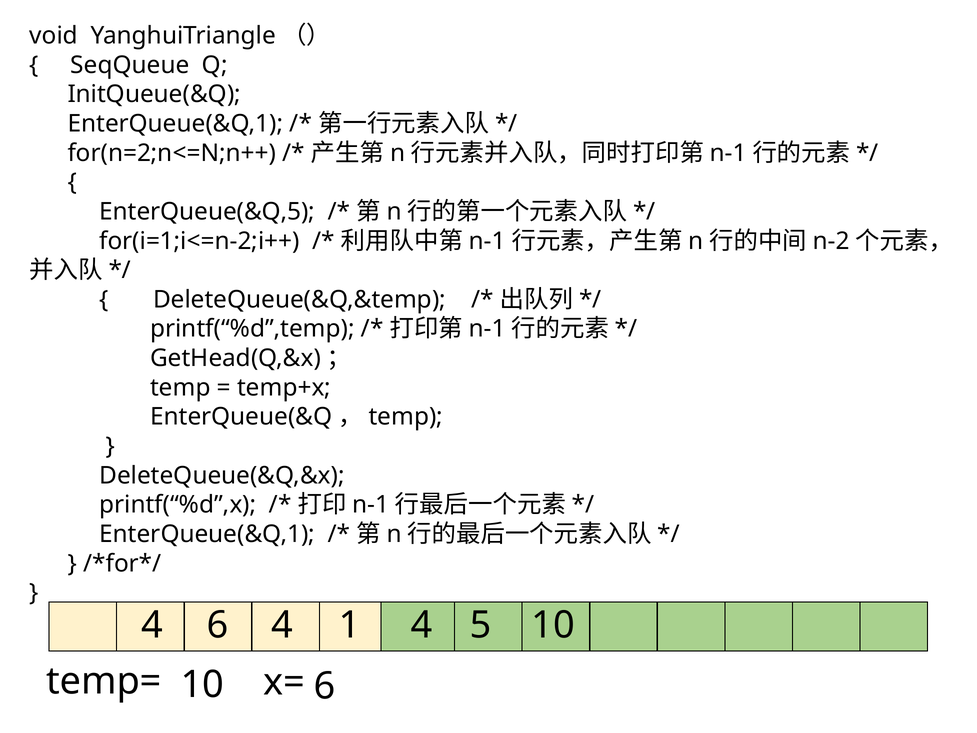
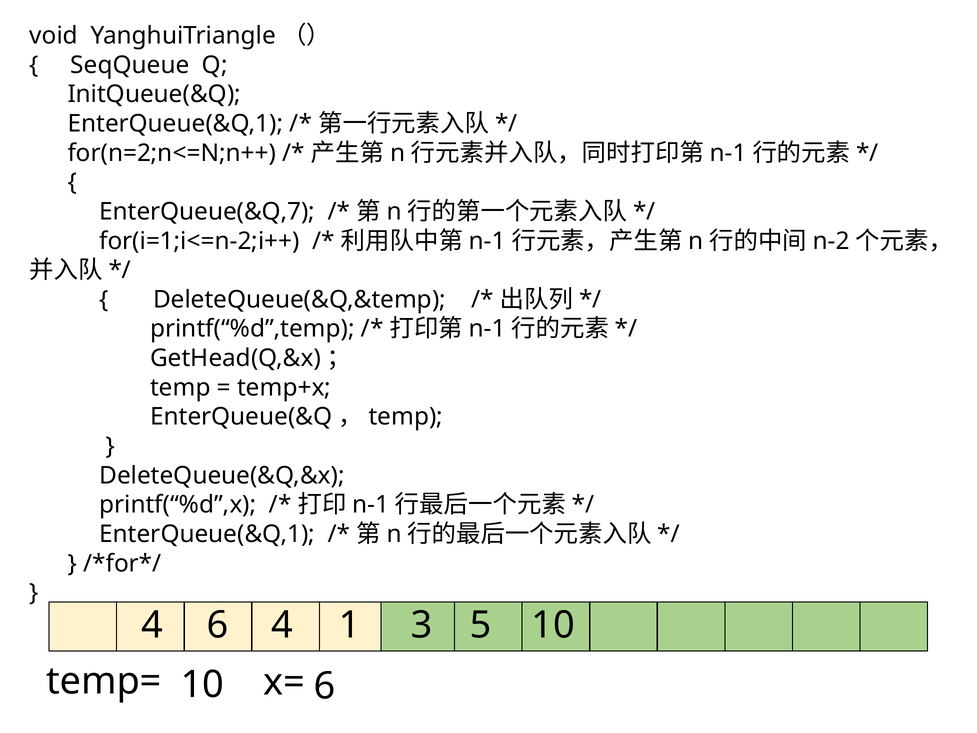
EnterQueue(&Q,5: EnterQueue(&Q,5 -> EnterQueue(&Q,7 (207, 212)
1 4: 4 -> 3 (422, 625)
